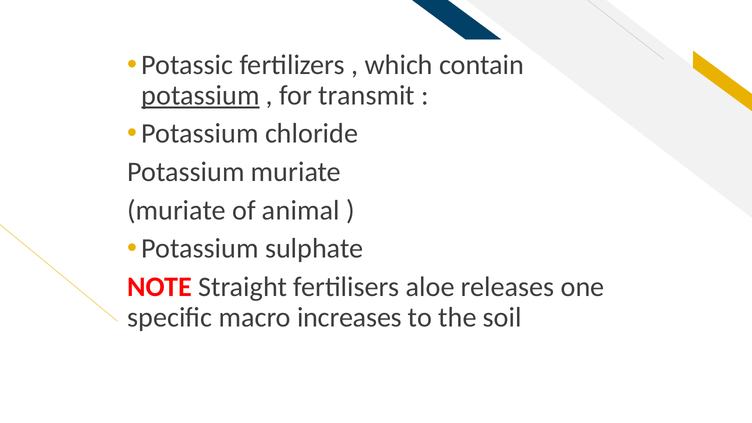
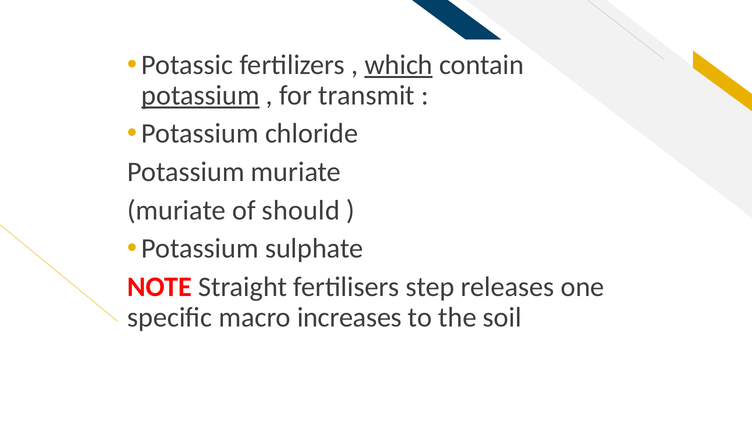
which underline: none -> present (399, 65)
animal: animal -> should (301, 210)
aloe: aloe -> step (430, 287)
